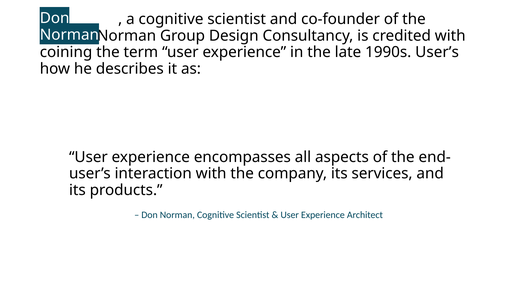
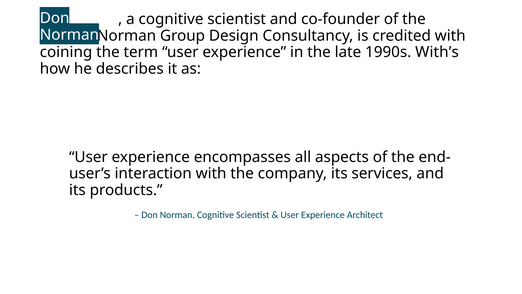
1990s User’s: User’s -> With’s (437, 52)
